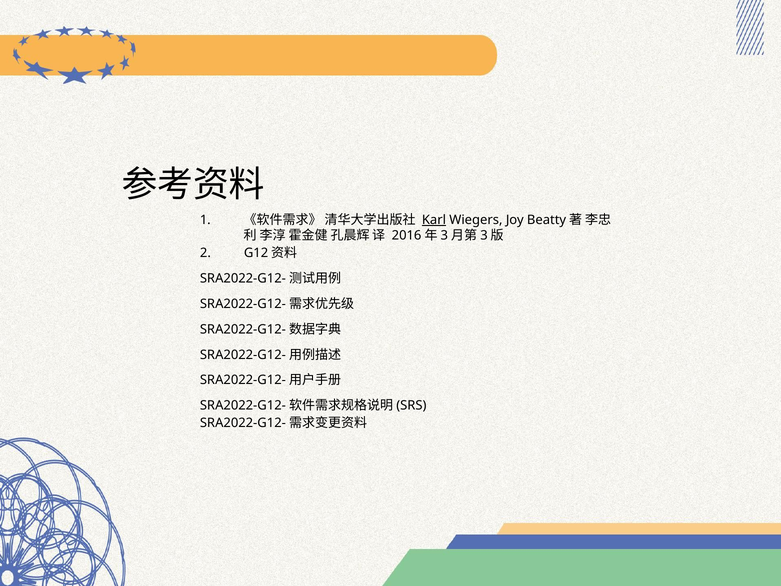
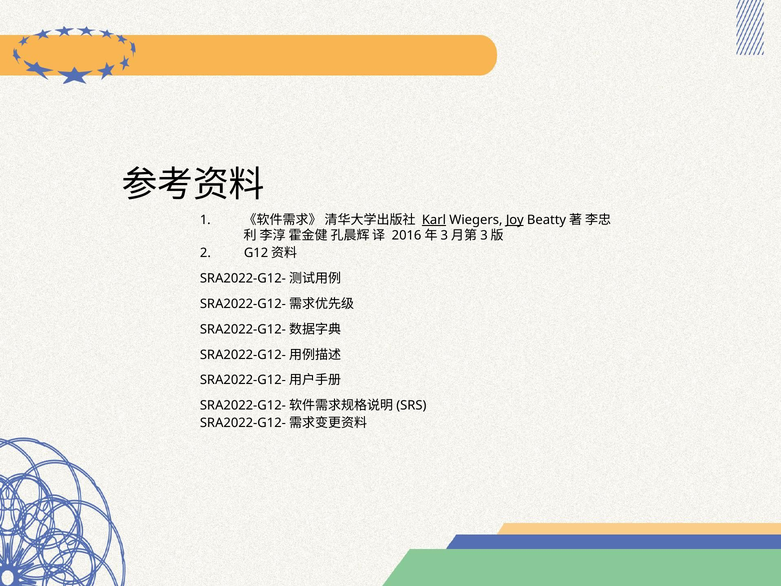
Joy underline: none -> present (515, 220)
